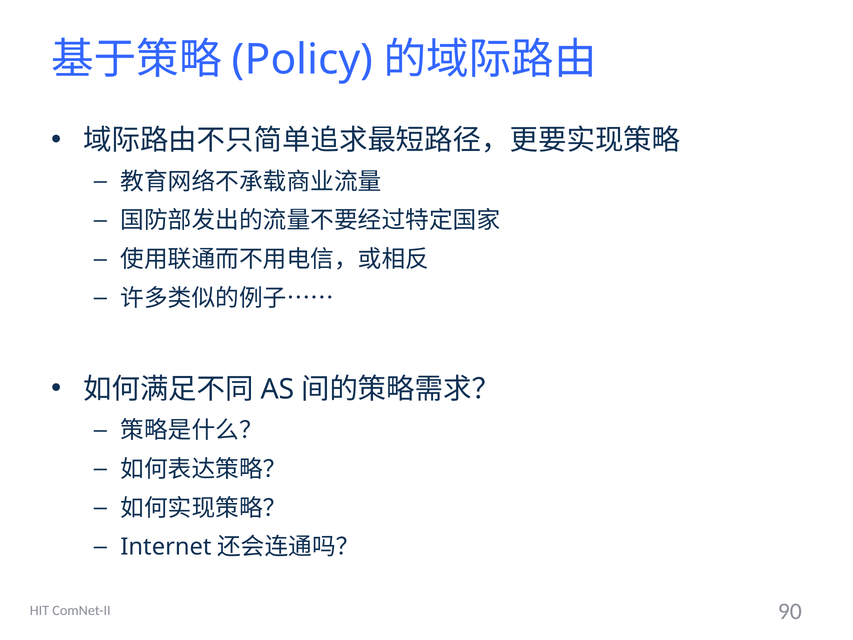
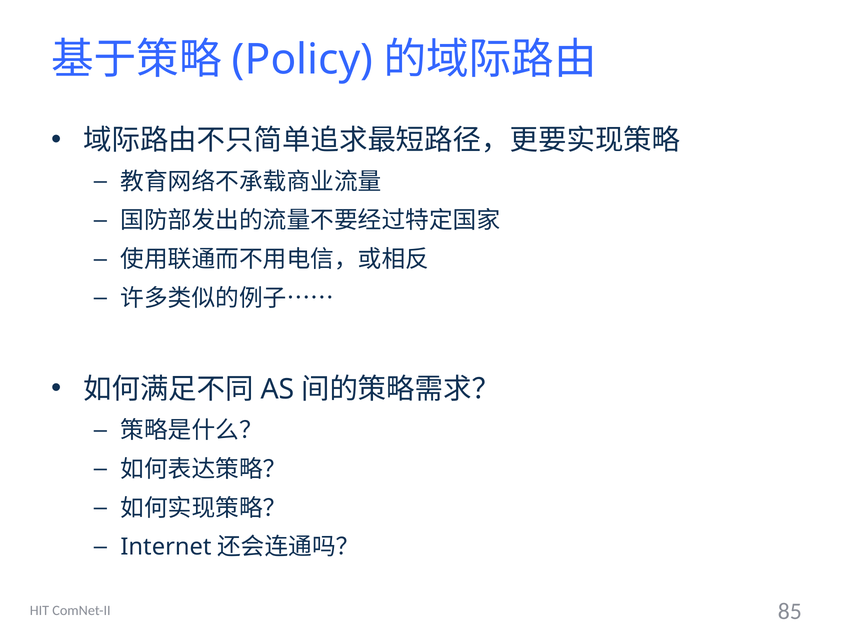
90: 90 -> 85 (790, 611)
